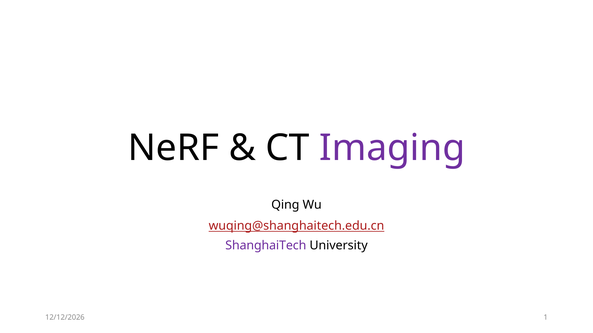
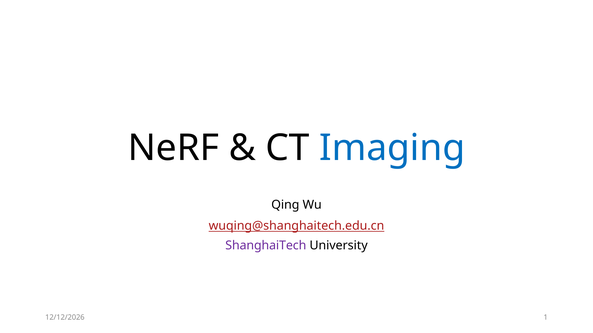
Imaging colour: purple -> blue (392, 148)
